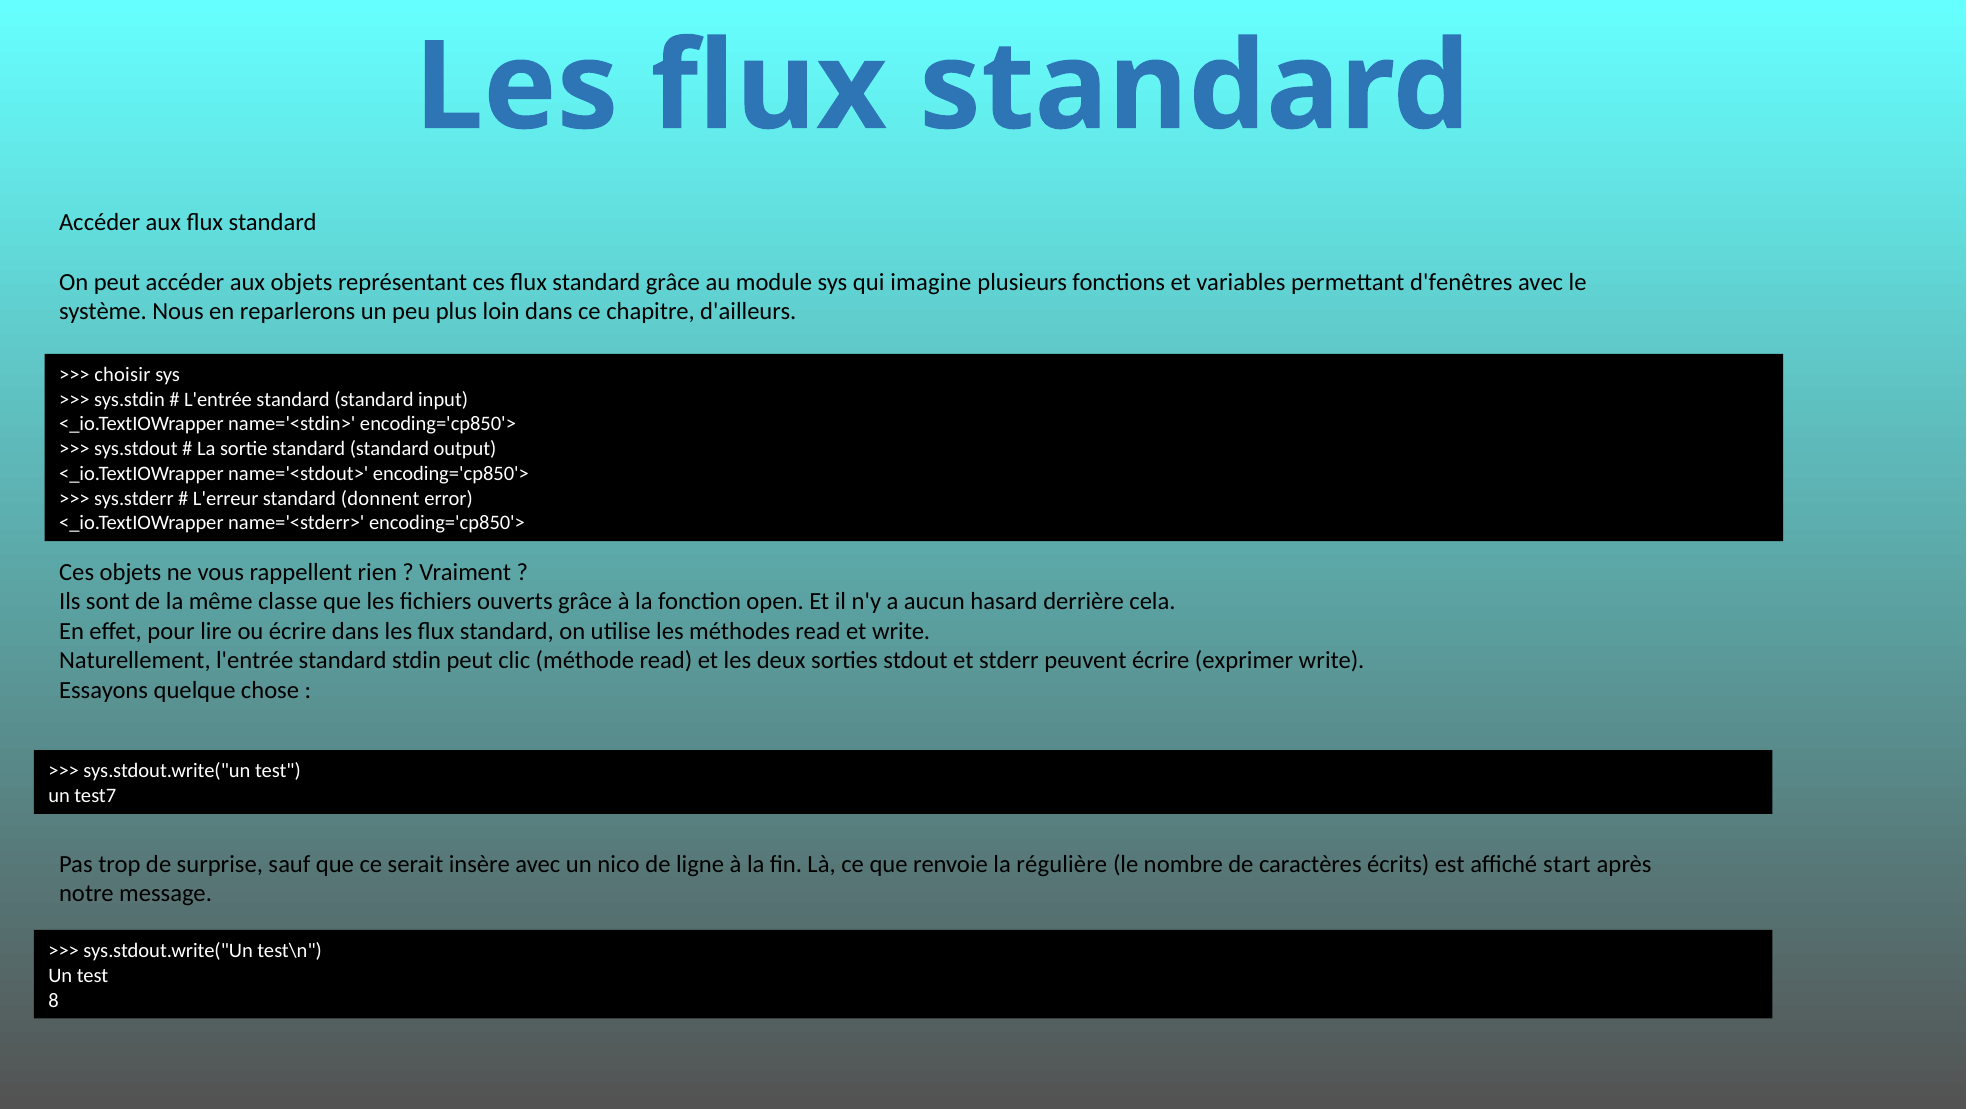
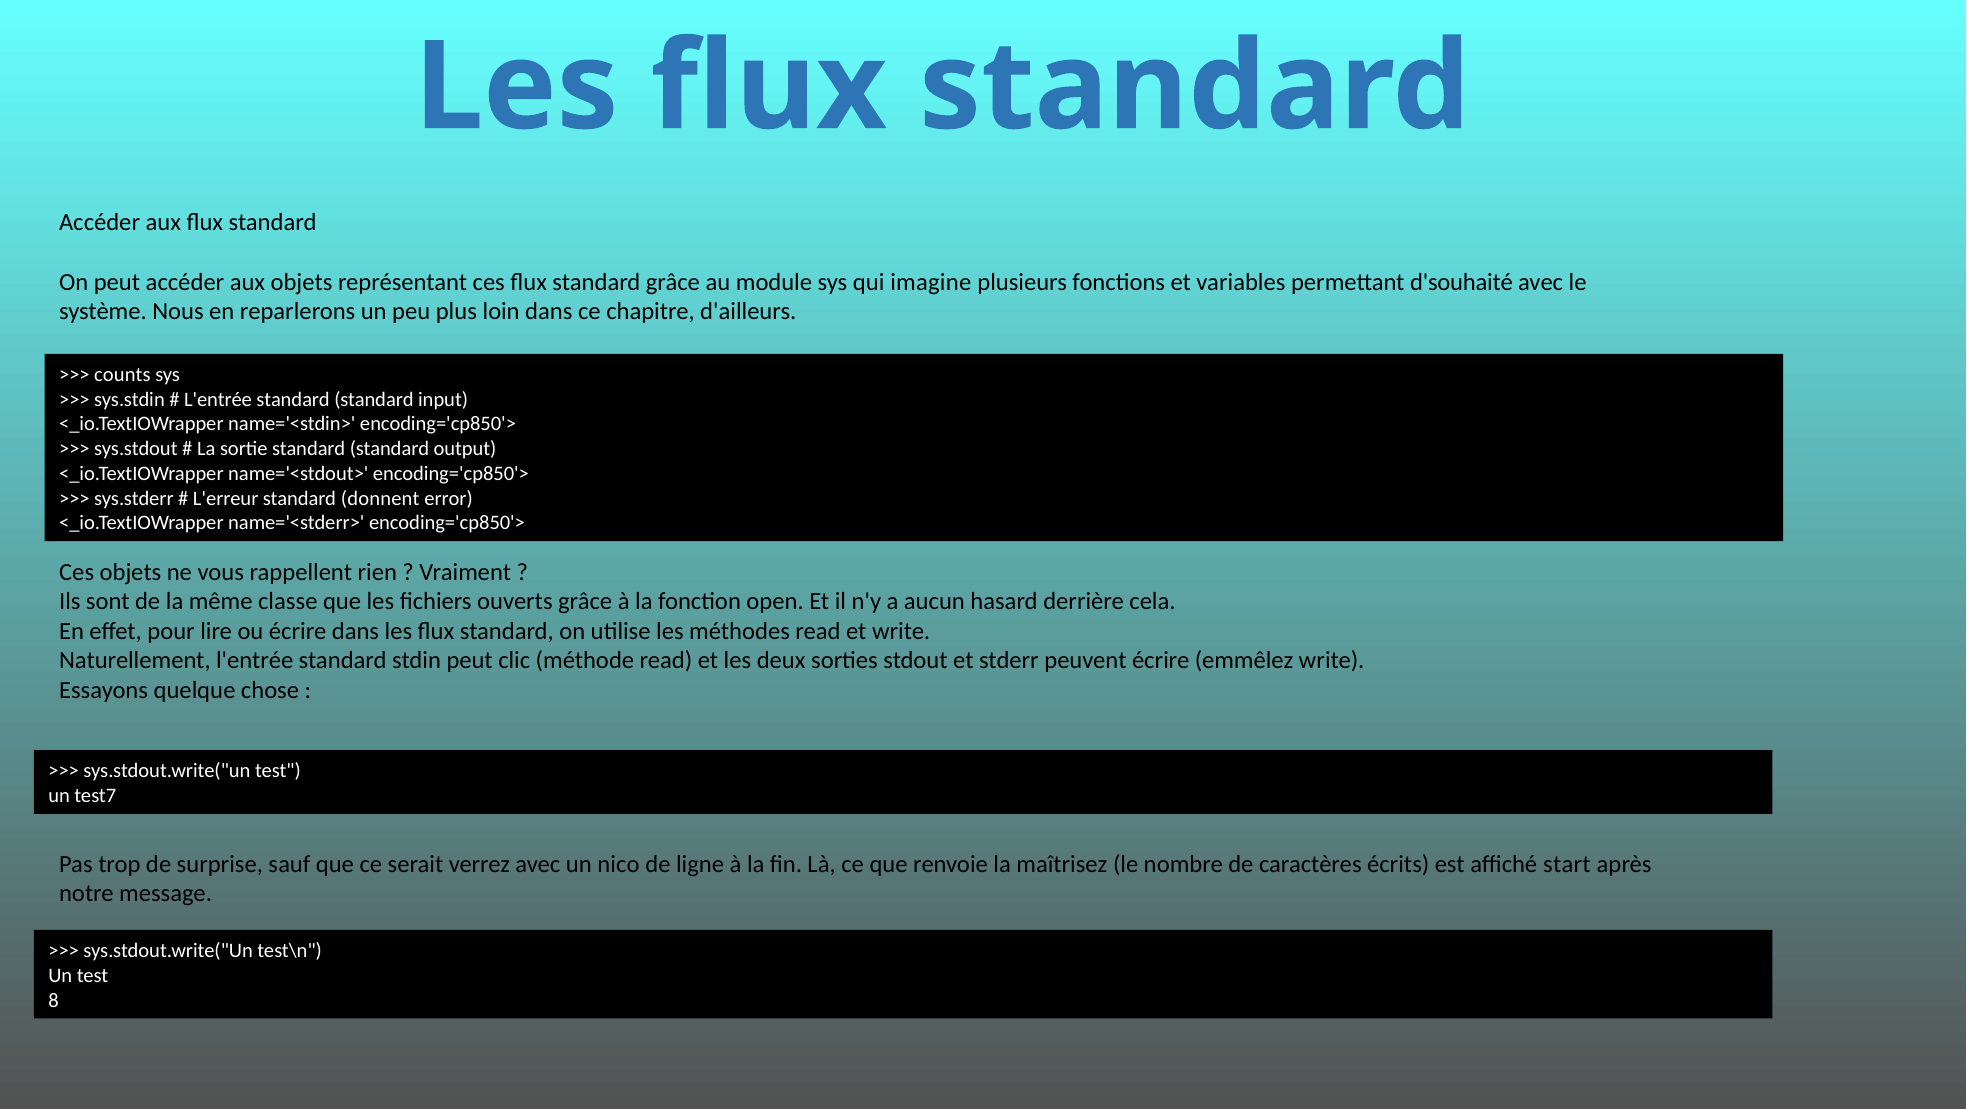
d'fenêtres: d'fenêtres -> d'souhaité (1462, 282)
choisir: choisir -> counts (122, 375)
exprimer: exprimer -> emmêlez (1244, 660)
insère: insère -> verrez (480, 864)
régulière: régulière -> maîtrisez (1062, 864)
